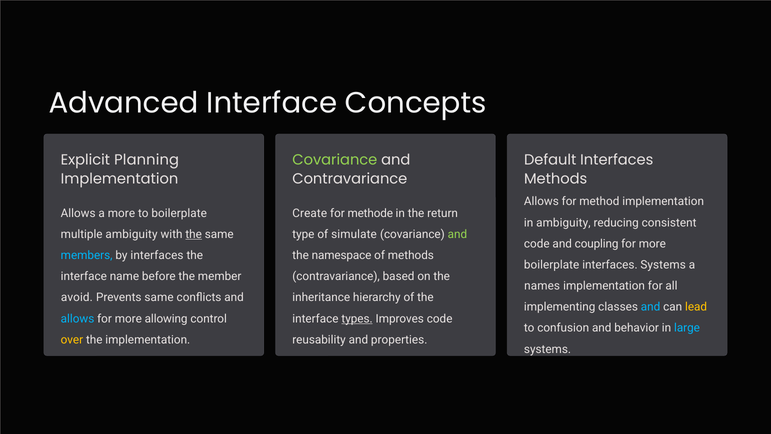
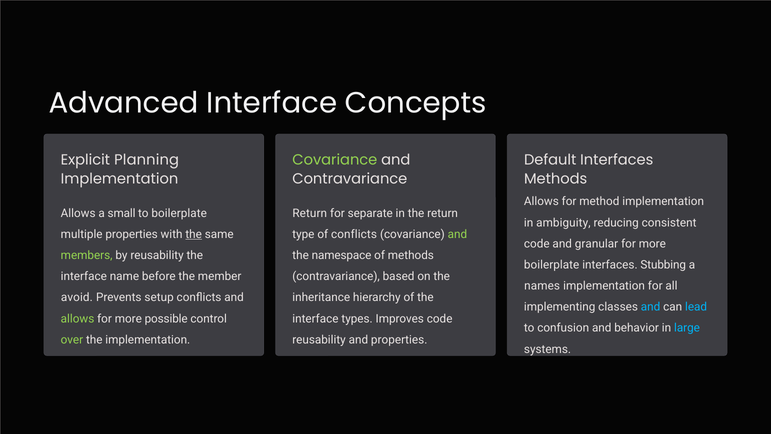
a more: more -> small (122, 213)
Create: Create -> Return (310, 213)
methode: methode -> separate (370, 213)
multiple ambiguity: ambiguity -> properties (132, 234)
of simulate: simulate -> conflicts (354, 234)
coupling: coupling -> granular (597, 244)
members colour: light blue -> light green (87, 255)
by interfaces: interfaces -> reusability (157, 255)
interfaces Systems: Systems -> Stubbing (663, 265)
Prevents same: same -> setup (159, 297)
lead colour: yellow -> light blue (696, 307)
allows colour: light blue -> light green (78, 318)
allowing: allowing -> possible (166, 318)
types underline: present -> none (357, 318)
over colour: yellow -> light green (72, 339)
